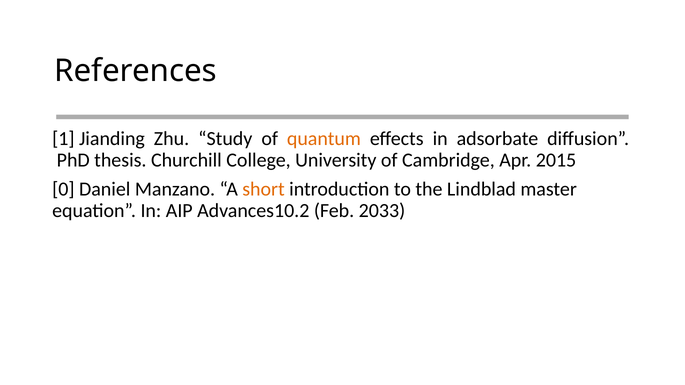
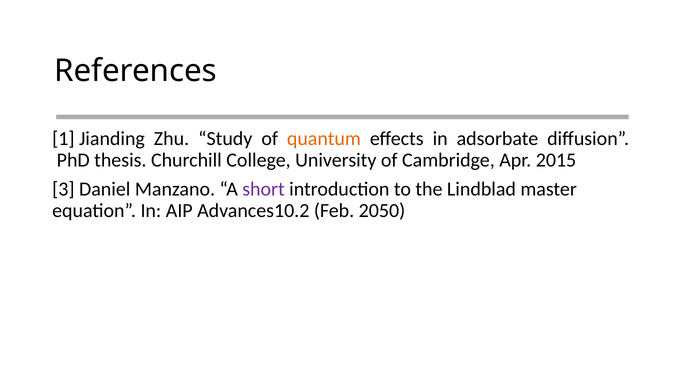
0: 0 -> 3 (63, 189)
short colour: orange -> purple (263, 189)
2033: 2033 -> 2050 (382, 211)
